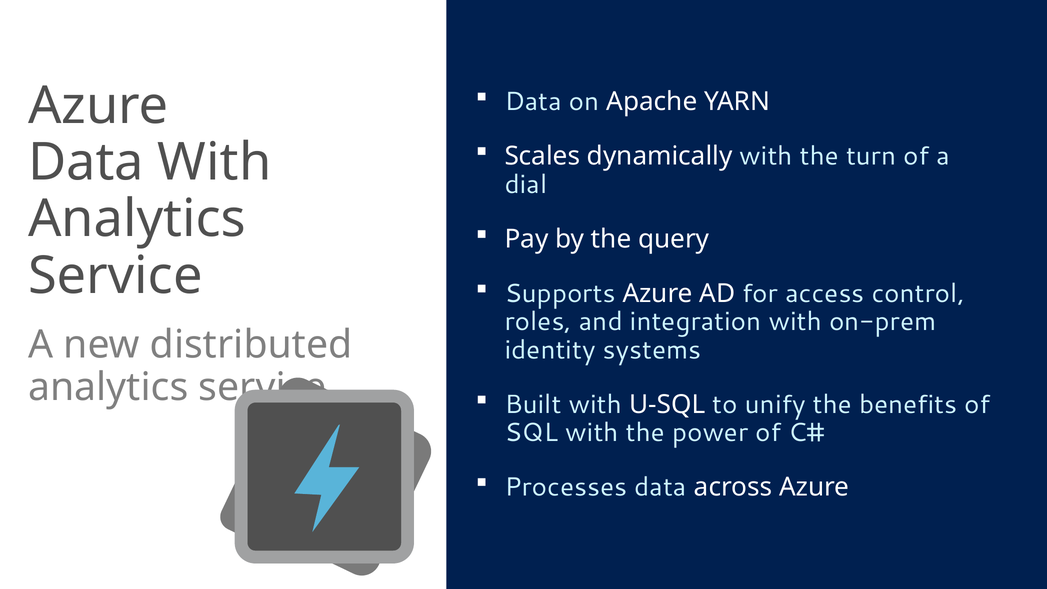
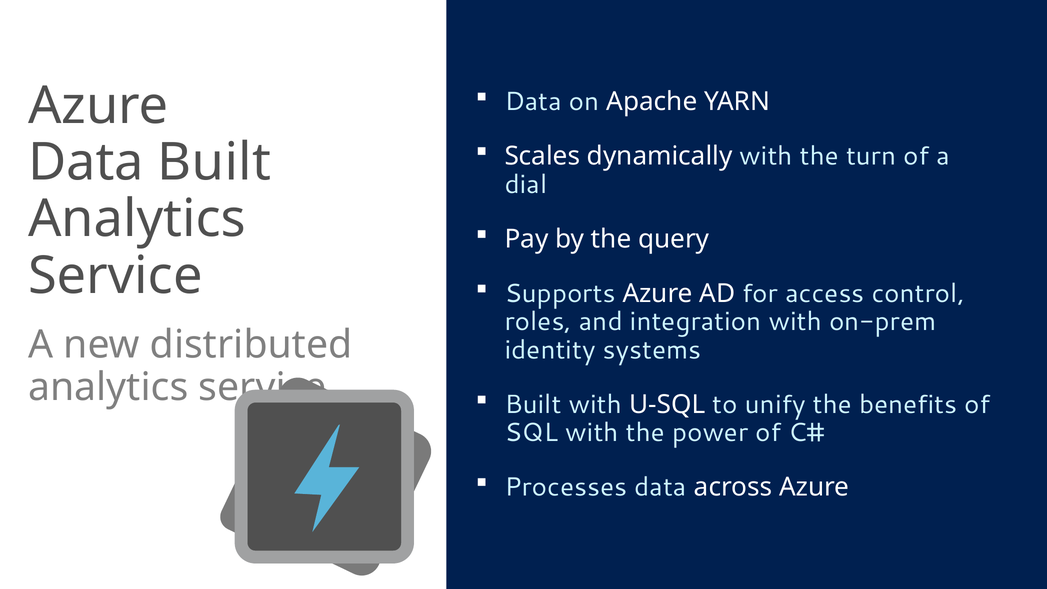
Data With: With -> Built (214, 163)
